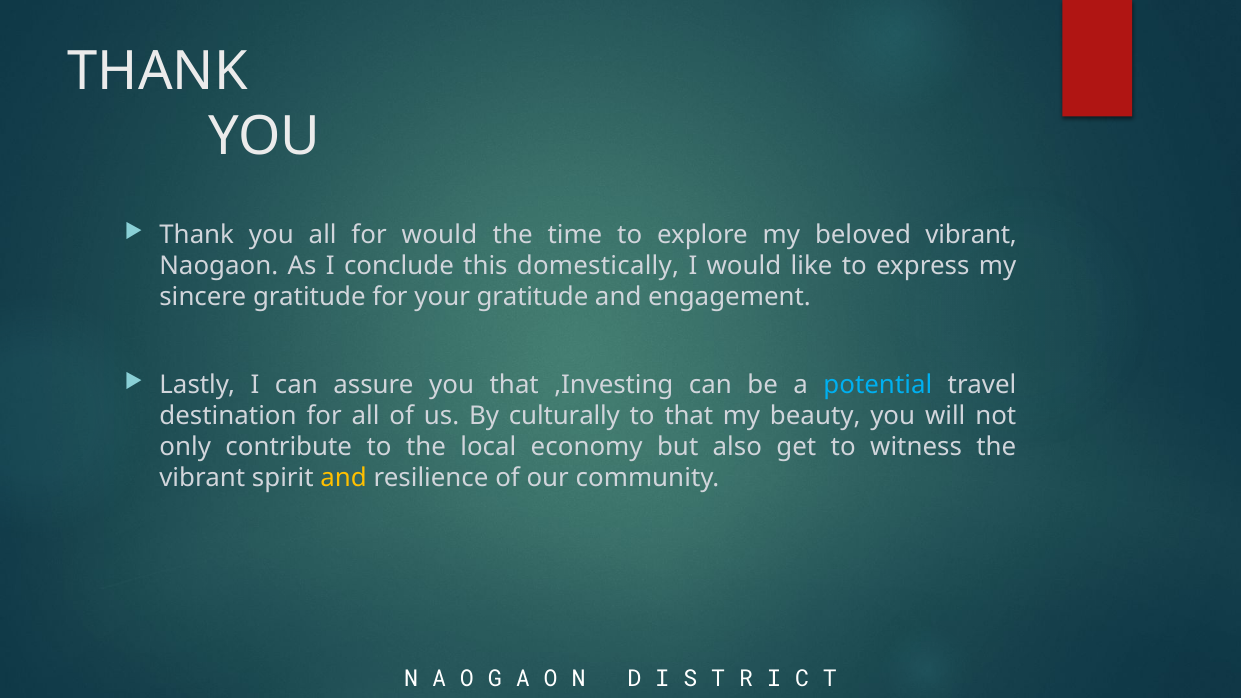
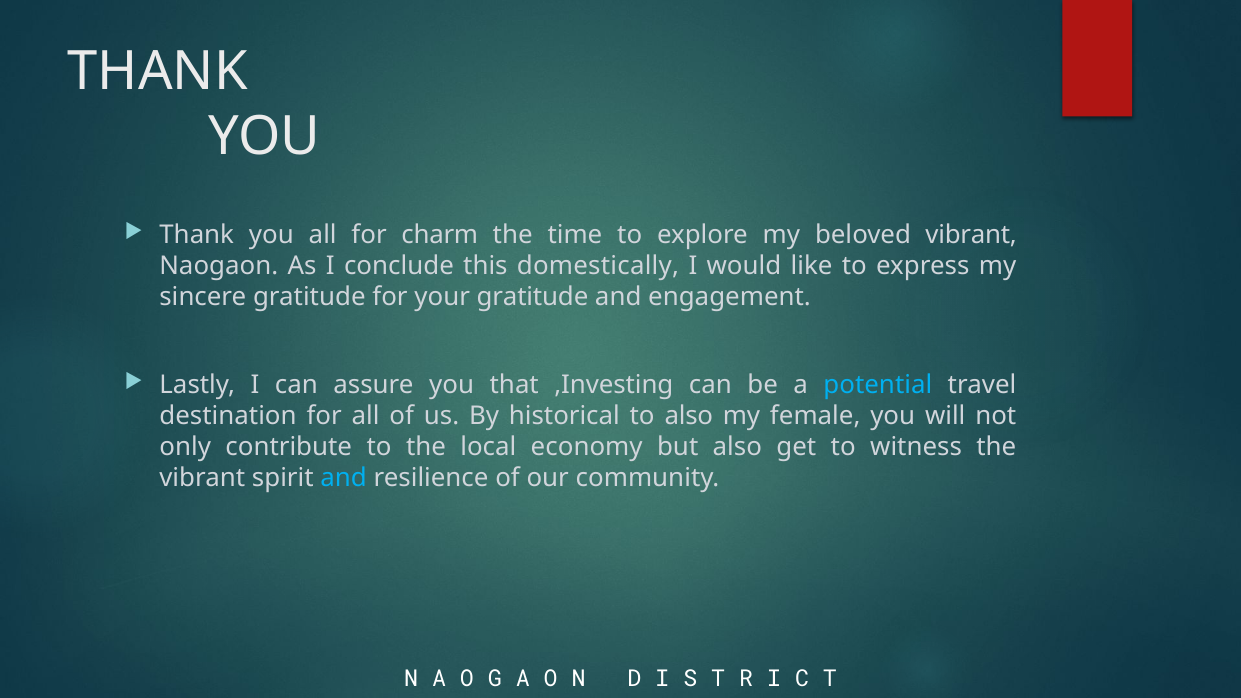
for would: would -> charm (440, 235)
culturally: culturally -> historical (564, 416)
to that: that -> also (689, 416)
beauty: beauty -> female (815, 416)
and colour: yellow -> light blue (344, 478)
